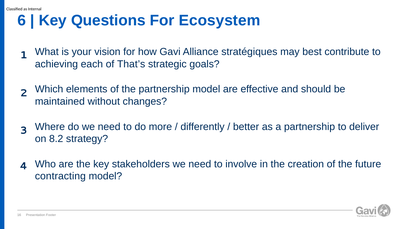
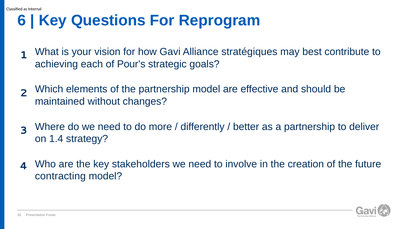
Ecosystem: Ecosystem -> Reprogram (220, 20)
That’s: That’s -> Pour’s (131, 64)
8.2: 8.2 -> 1.4 (56, 139)
